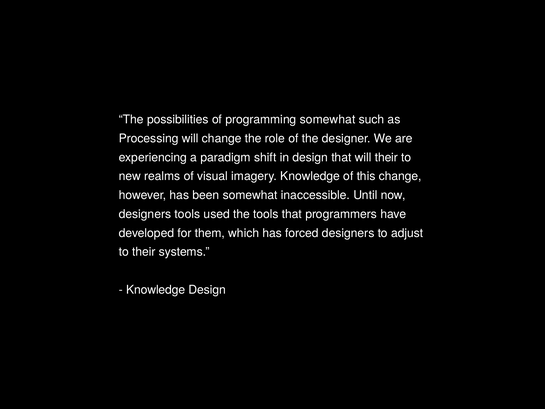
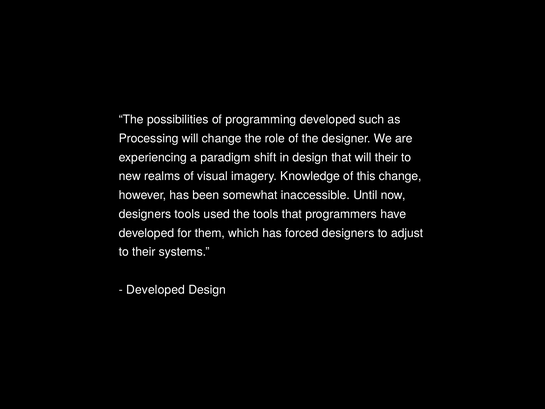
programming somewhat: somewhat -> developed (328, 120)
Knowledge: Knowledge -> Developed (156, 290)
